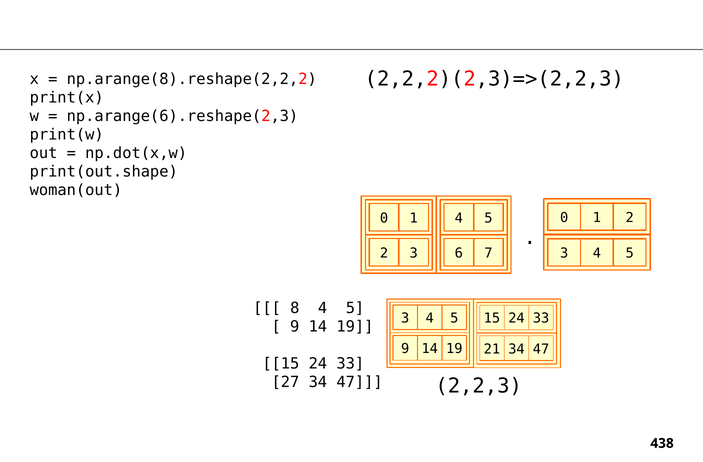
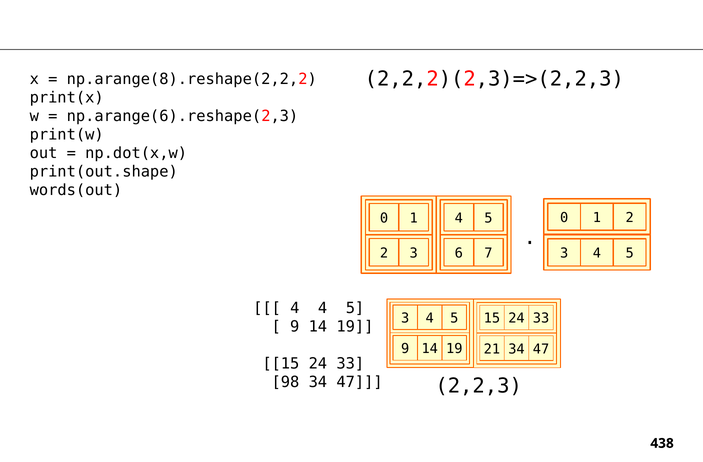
woman(out: woman(out -> words(out (76, 190)
8: 8 -> 4 (295, 308)
27: 27 -> 98 (285, 382)
